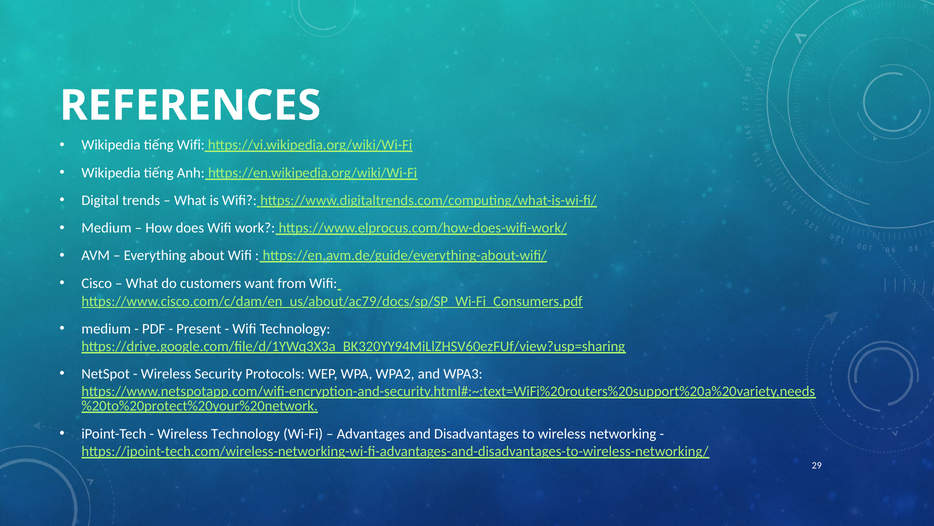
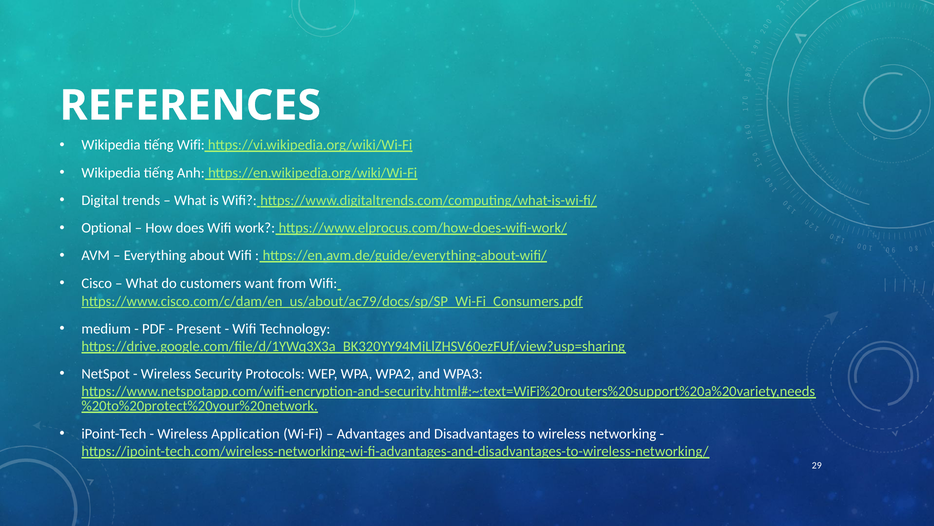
Medium: Medium -> Optional (107, 228)
Wireless Technology: Technology -> Application (245, 433)
